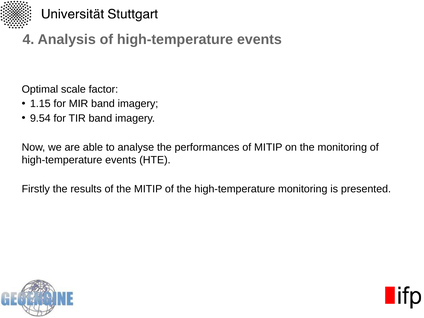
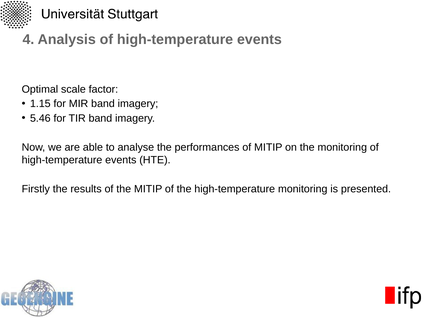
9.54: 9.54 -> 5.46 (40, 118)
